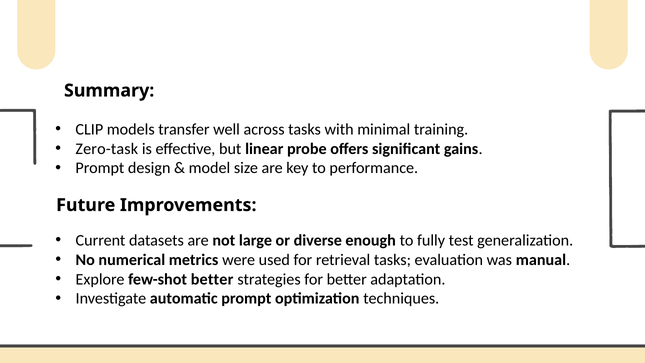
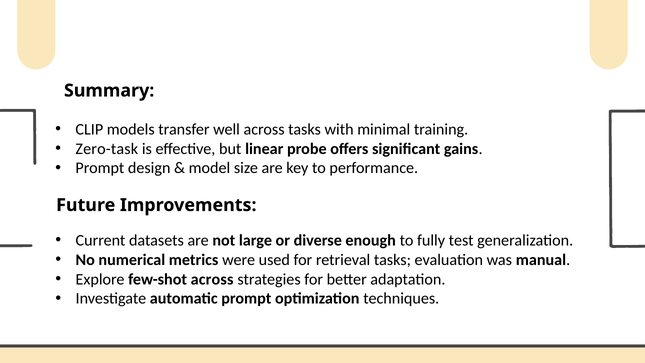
few-shot better: better -> across (212, 279)
